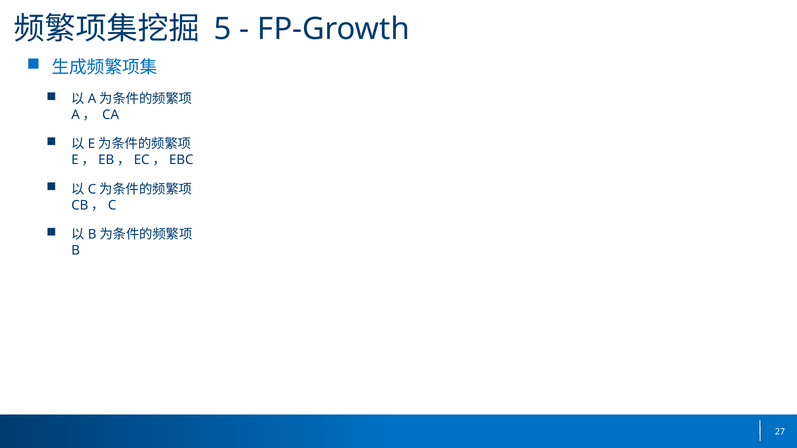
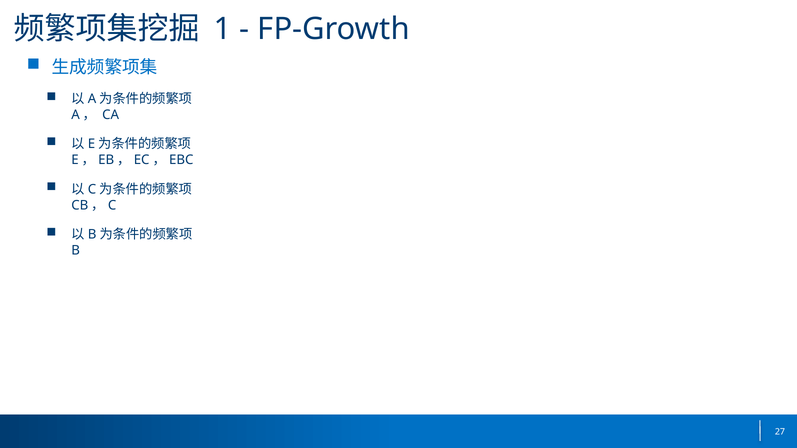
5: 5 -> 1 (223, 29)
